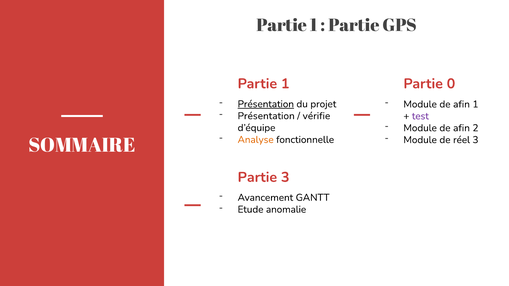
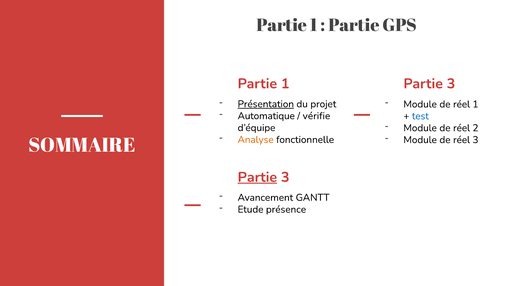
0: 0 -> 3 (451, 84)
afin: afin -> réel (462, 104)
Présentation: Présentation -> Automatique (266, 116)
test colour: purple -> blue (420, 116)
afin: afin -> réel (462, 128)
Partie underline: none -> present (257, 177)
anomalie: anomalie -> présence (286, 210)
